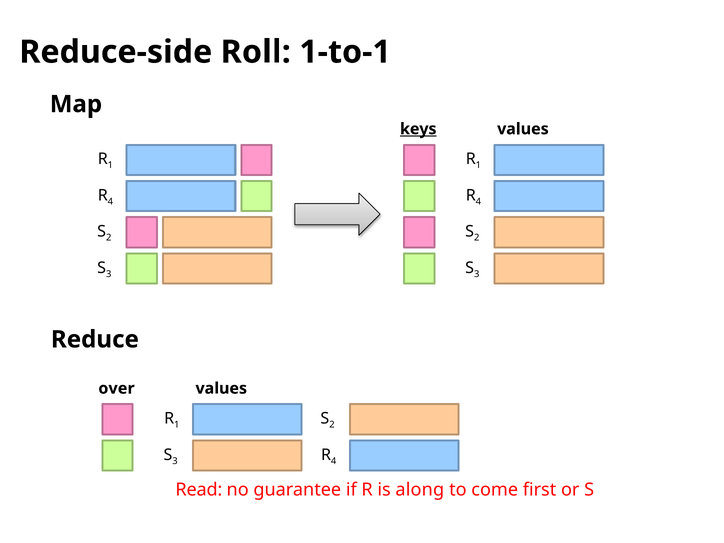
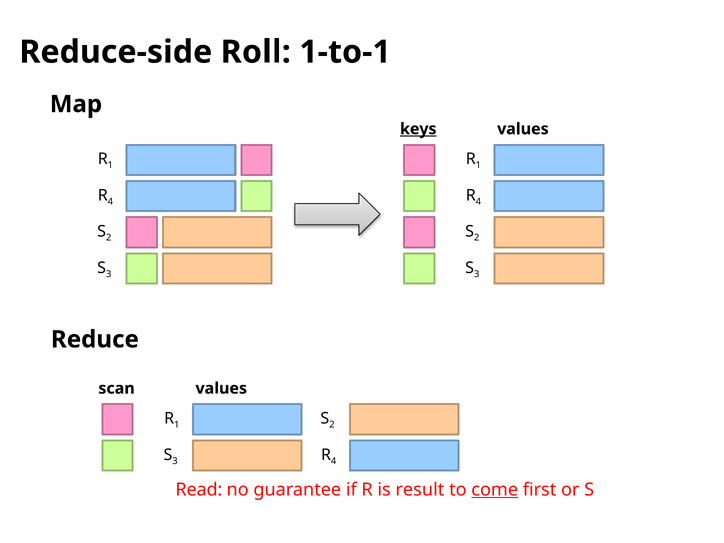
over: over -> scan (117, 388)
along: along -> result (420, 490)
come underline: none -> present (495, 490)
